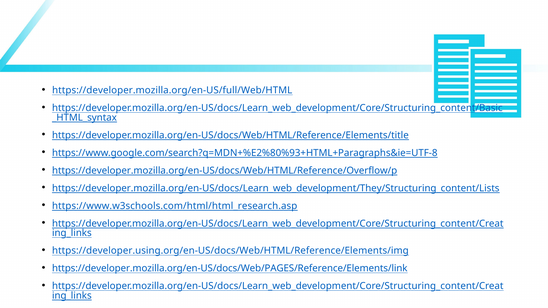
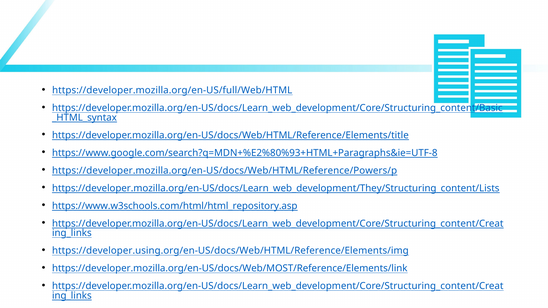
https://developer.mozilla.org/en-US/docs/Web/HTML/Reference/Overflow/p: https://developer.mozilla.org/en-US/docs/Web/HTML/Reference/Overflow/p -> https://developer.mozilla.org/en-US/docs/Web/HTML/Reference/Powers/p (225, 171)
https://www.w3schools.com/html/html_research.asp: https://www.w3schools.com/html/html_research.asp -> https://www.w3schools.com/html/html_repository.asp (175, 206)
https://developer.mozilla.org/en-US/docs/Web/PAGES/Reference/Elements/link: https://developer.mozilla.org/en-US/docs/Web/PAGES/Reference/Elements/link -> https://developer.mozilla.org/en-US/docs/Web/MOST/Reference/Elements/link (230, 269)
